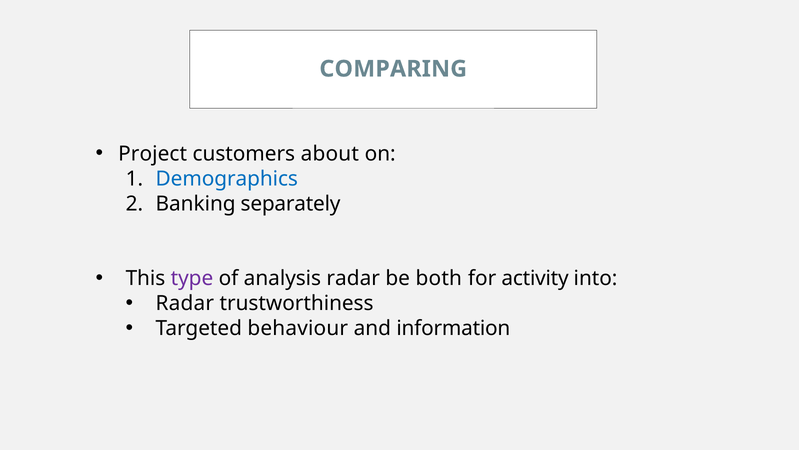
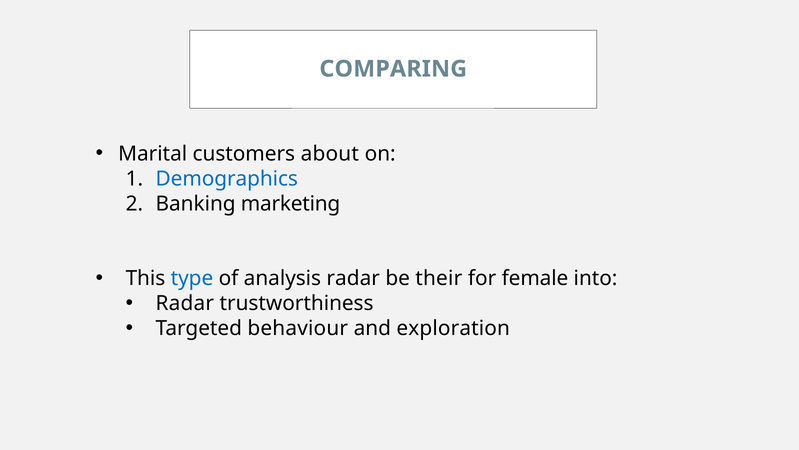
Project: Project -> Marital (153, 153)
separately: separately -> marketing (291, 203)
type colour: purple -> blue (192, 278)
both: both -> their (439, 278)
activity: activity -> female (535, 278)
information: information -> exploration (453, 328)
